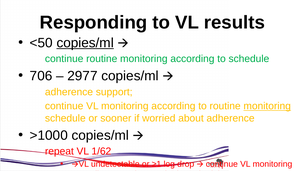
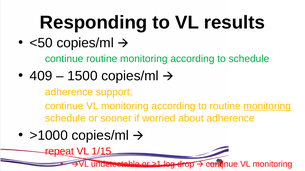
copies/ml underline: present -> none (85, 43)
706: 706 -> 409 (41, 76)
2977: 2977 -> 1500 (83, 76)
1/62: 1/62 -> 1/15 (101, 152)
